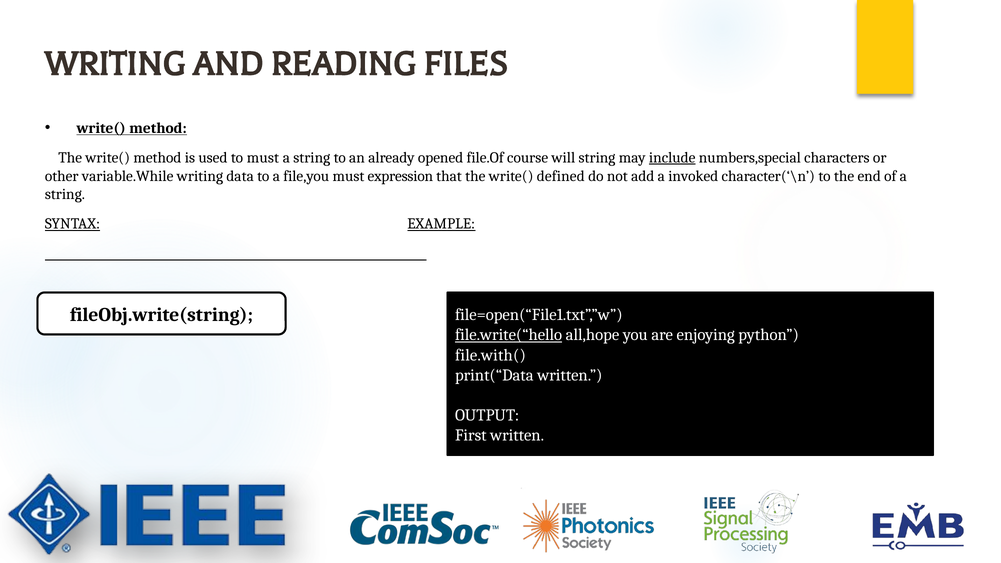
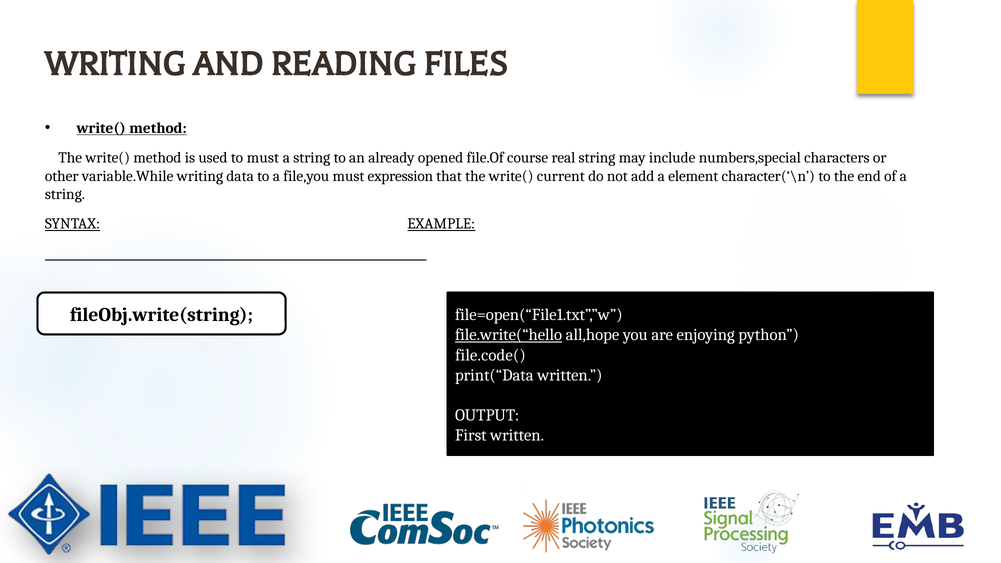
will: will -> real (563, 158)
include underline: present -> none (672, 158)
defined: defined -> current (561, 176)
invoked: invoked -> element (693, 176)
file.with(: file.with( -> file.code( (491, 355)
